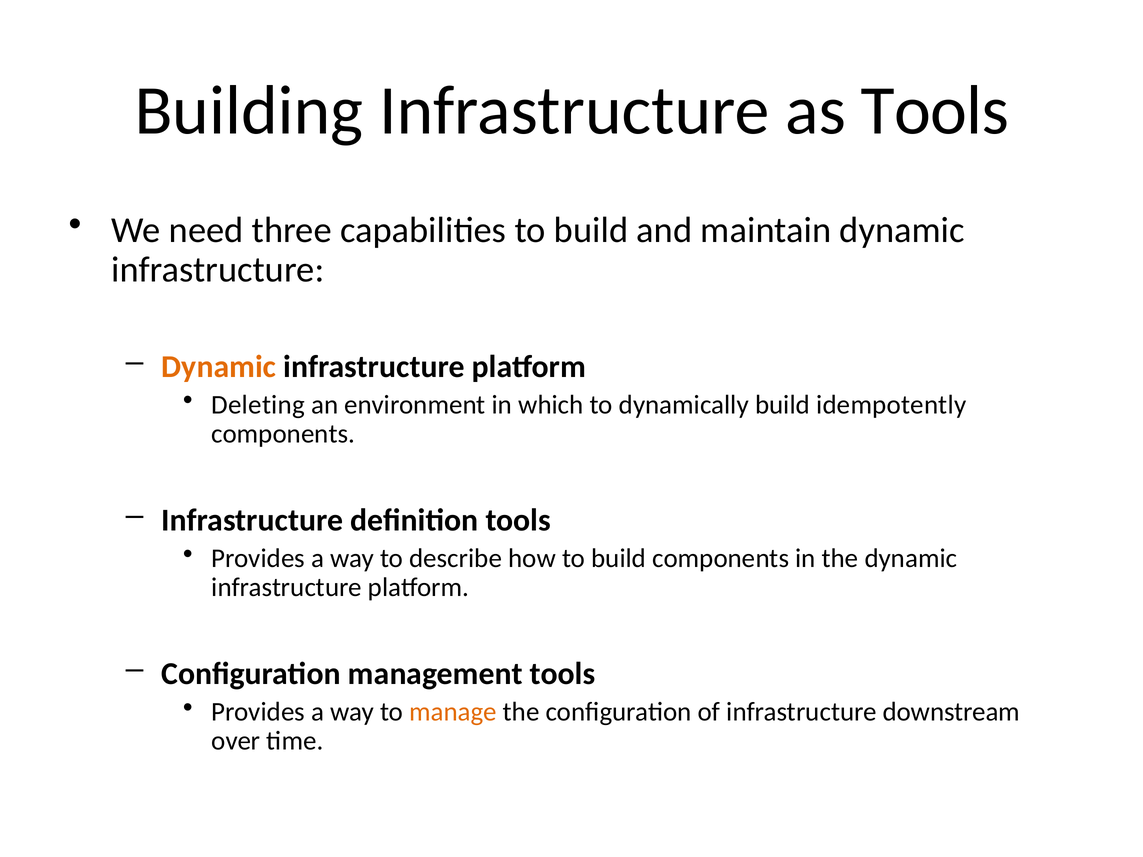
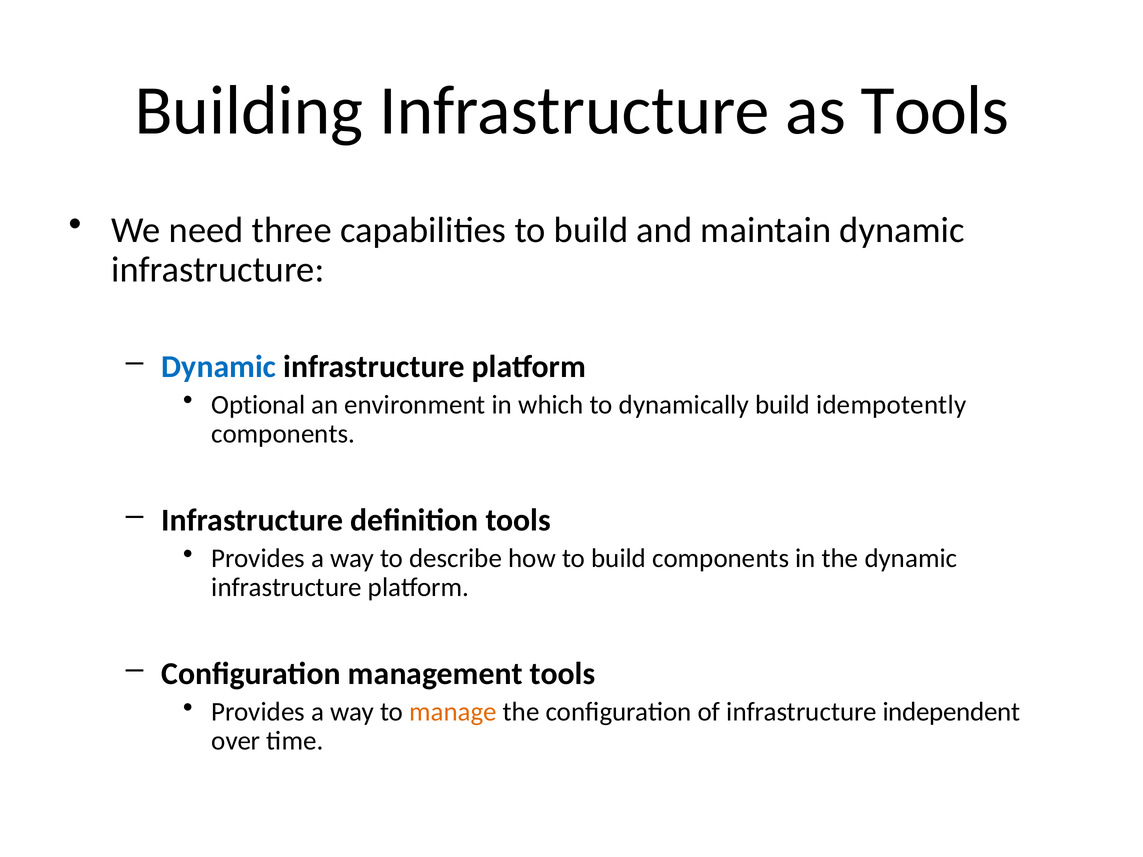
Dynamic colour: orange -> blue (219, 367)
Deleting: Deleting -> Optional (258, 405)
downstream: downstream -> independent (951, 712)
